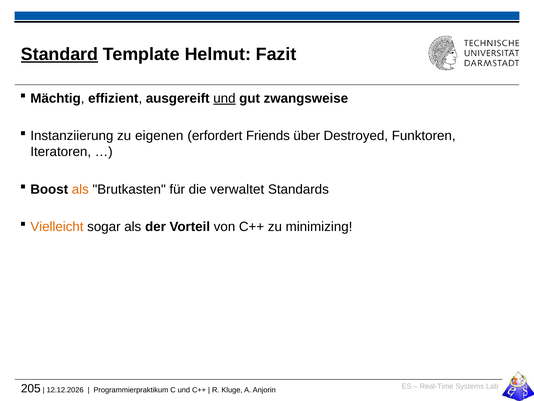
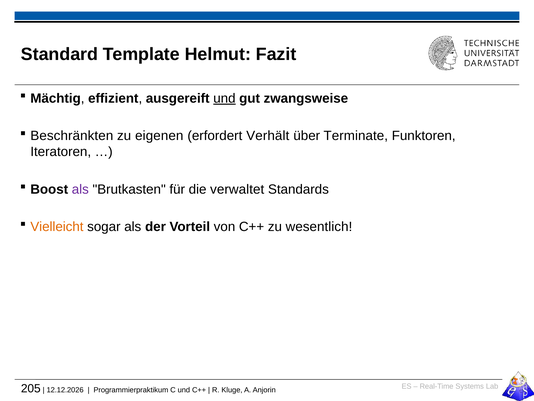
Standard underline: present -> none (59, 54)
Instanziierung: Instanziierung -> Beschränkten (72, 136)
Friends: Friends -> Verhält (268, 136)
Destroyed: Destroyed -> Terminate (356, 136)
als colour: orange -> purple (80, 189)
minimizing: minimizing -> wesentlich (319, 226)
